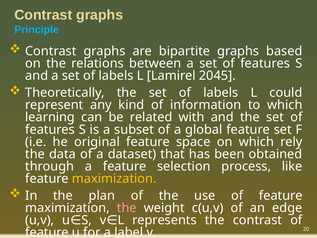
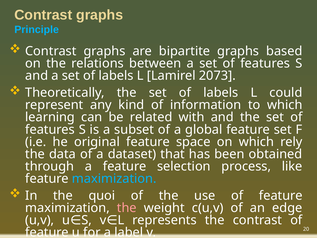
2045: 2045 -> 2073 (217, 76)
maximization colour: yellow -> light blue (114, 178)
plan: plan -> quoi (102, 195)
